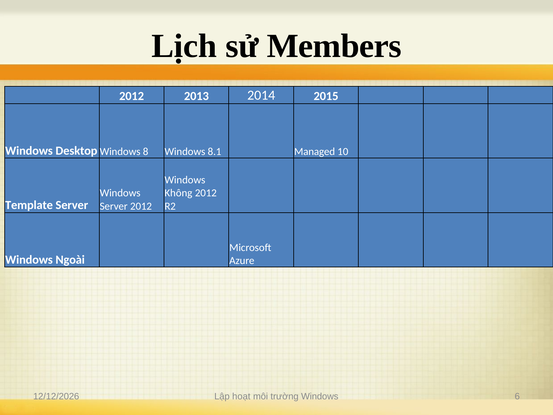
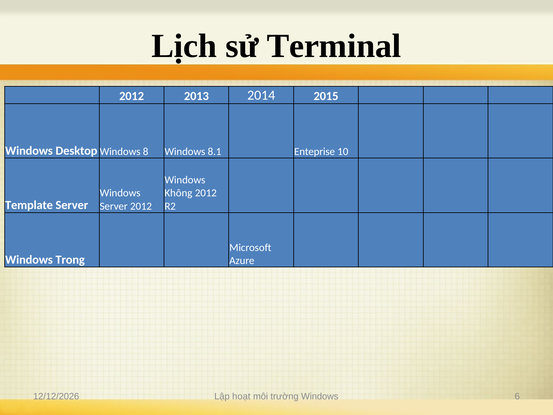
Members: Members -> Terminal (334, 46)
Managed: Managed -> Enteprise (315, 152)
Ngoài: Ngoài -> Trong (70, 260)
